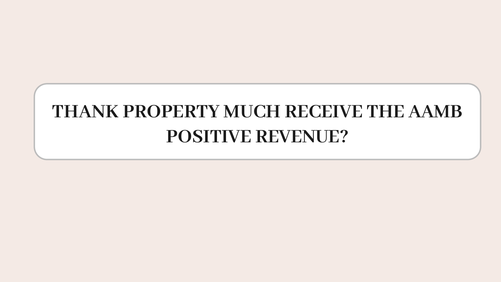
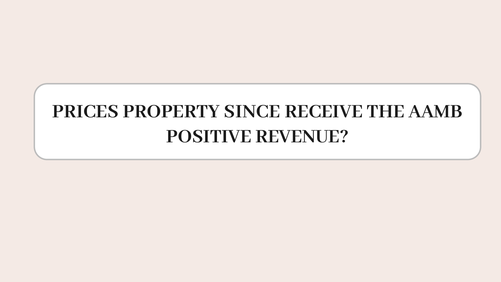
THANK: THANK -> PRICES (86, 110)
MUCH: MUCH -> SINCE (252, 110)
